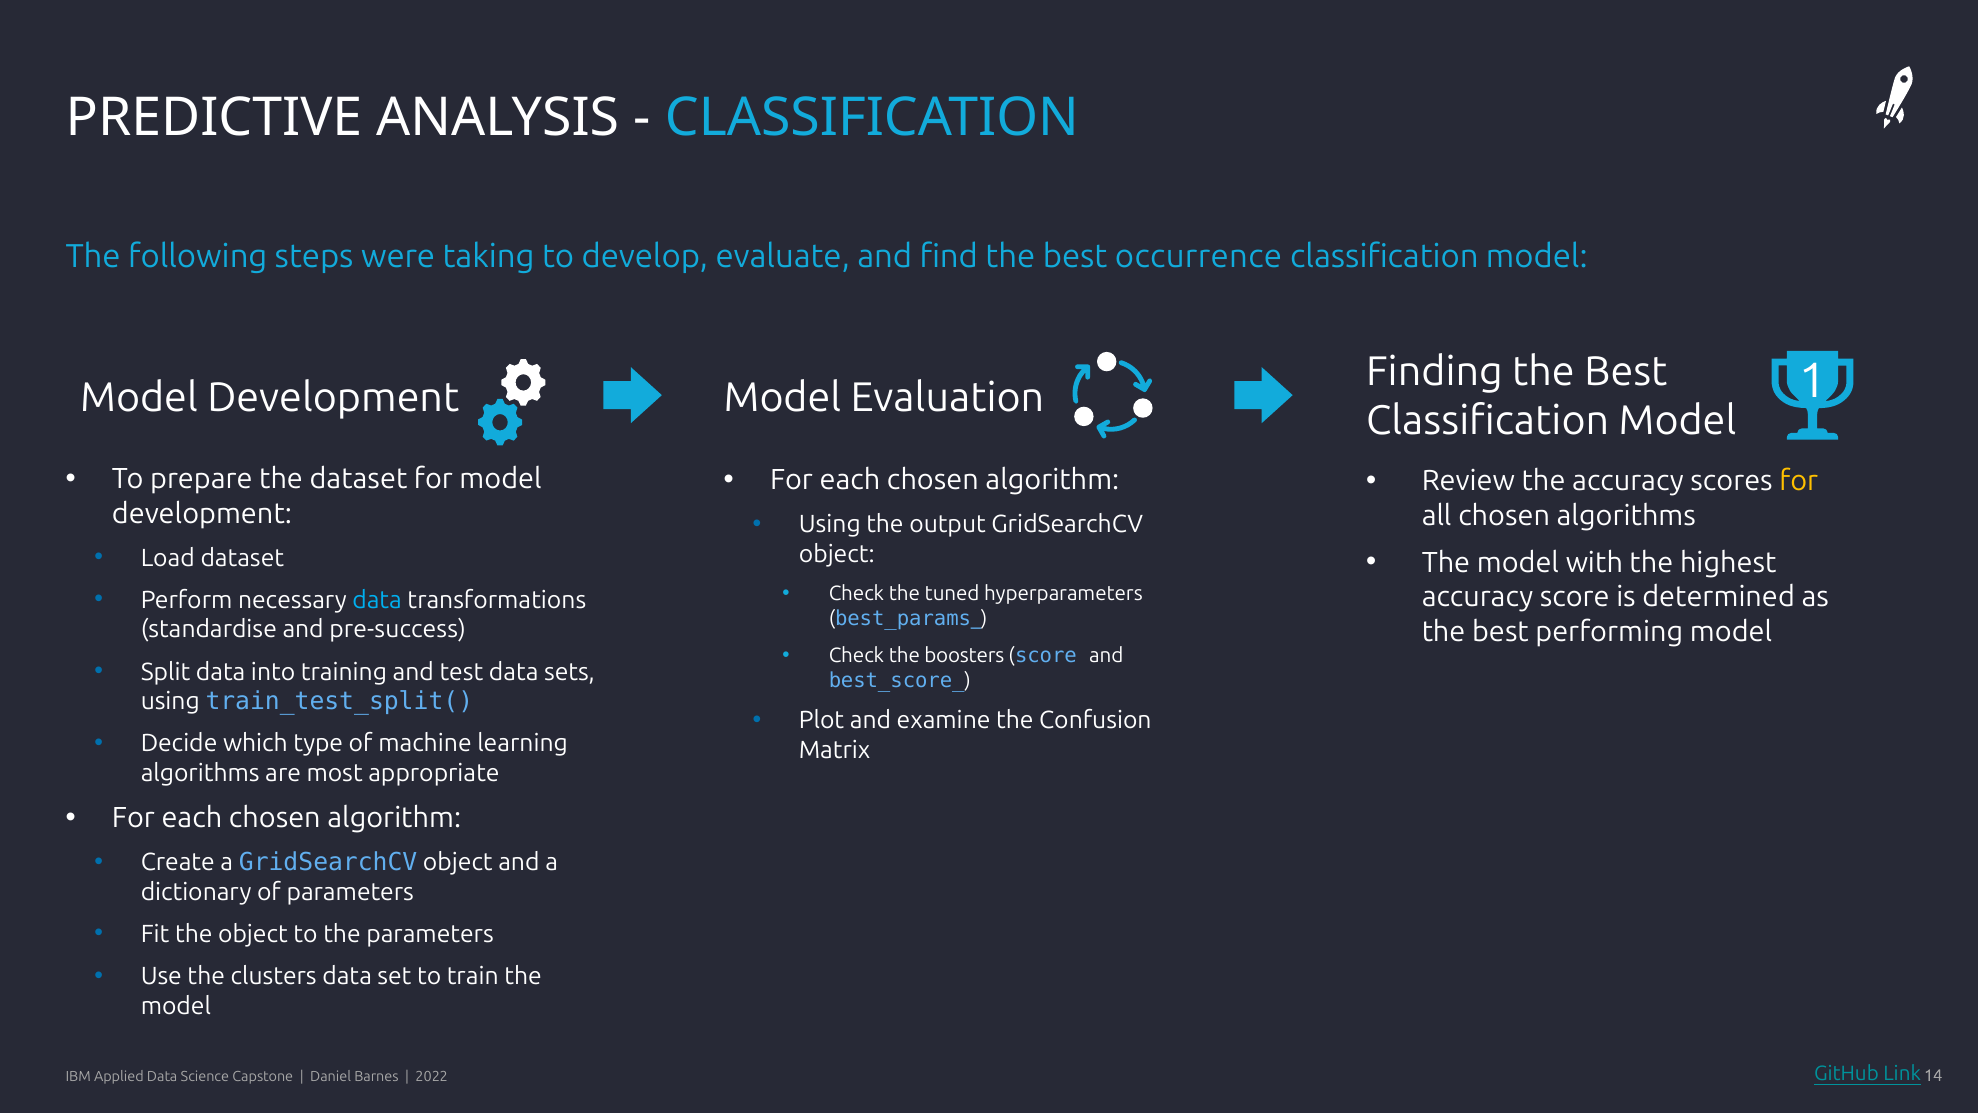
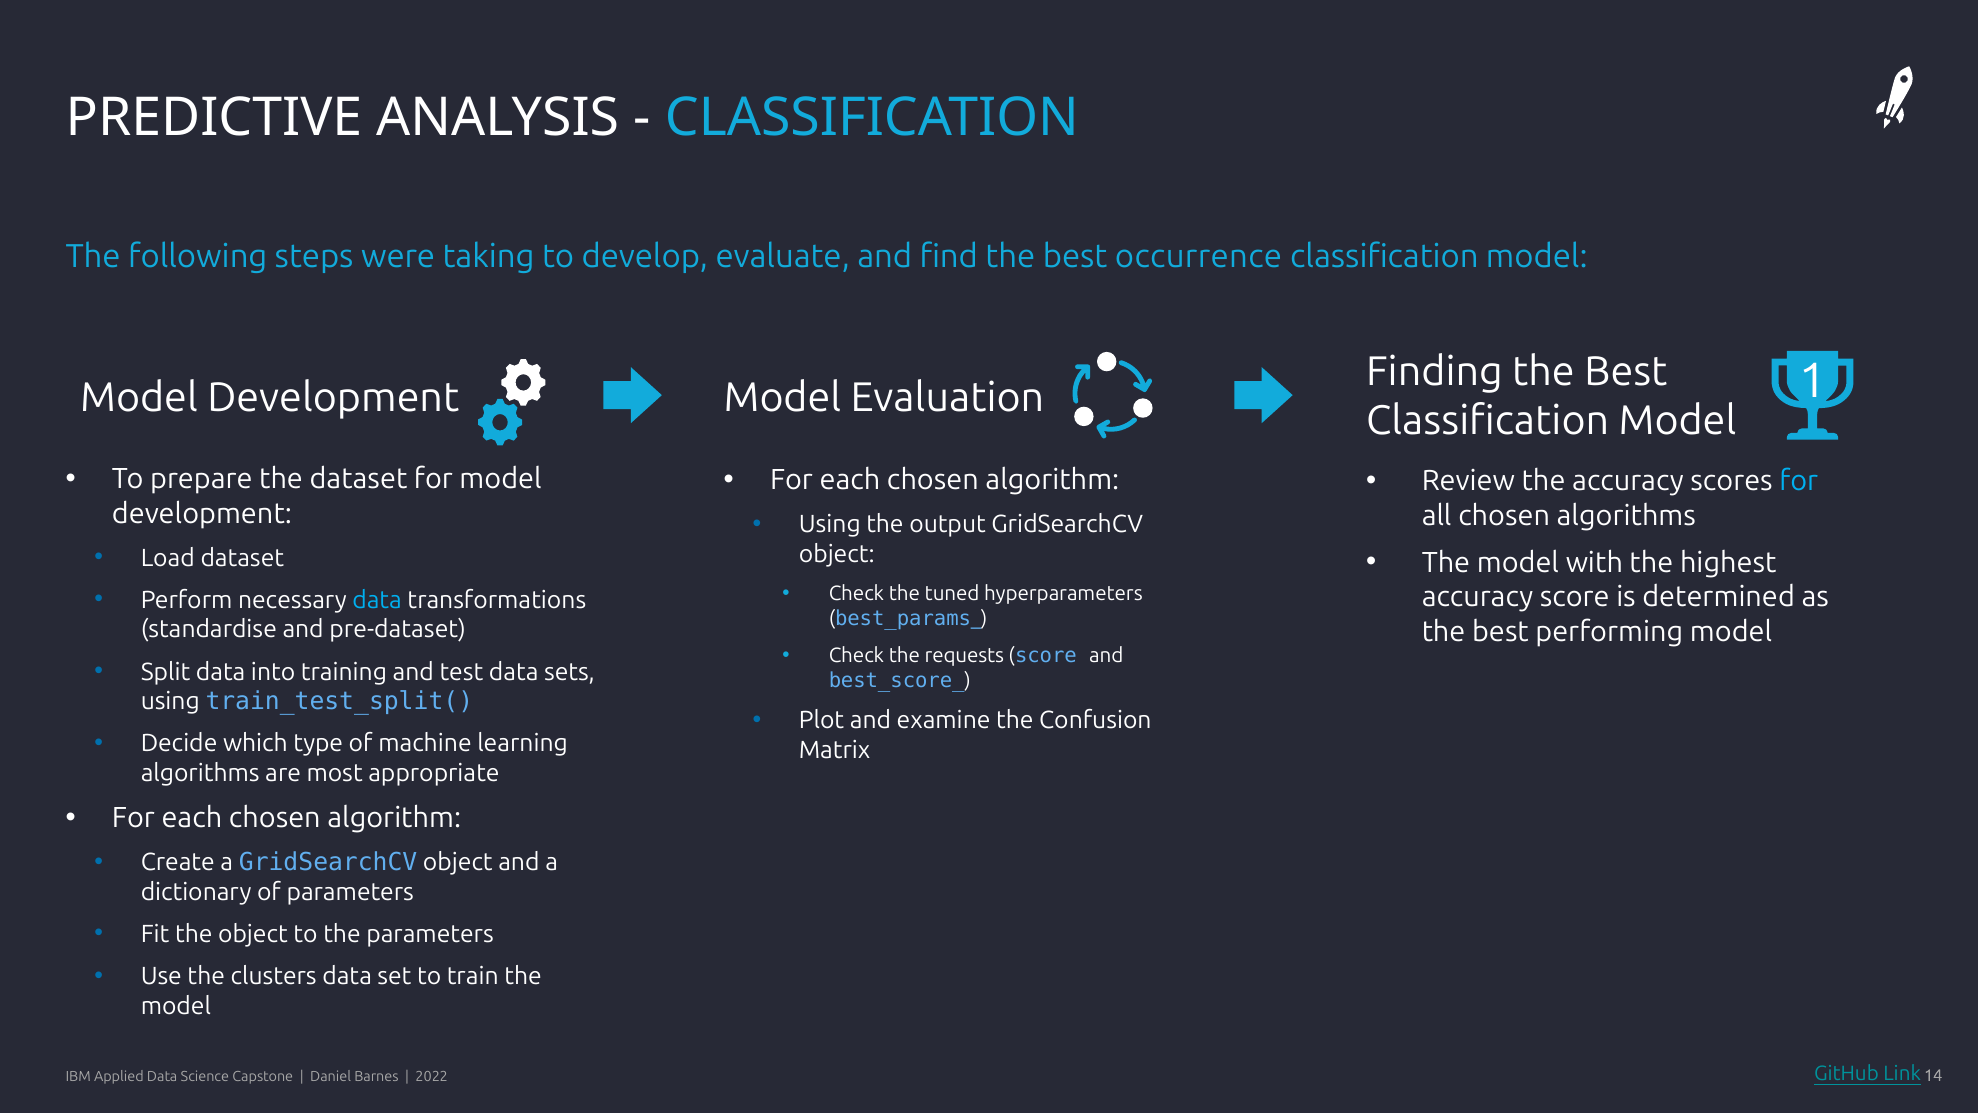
for colour: yellow -> light blue (1799, 481)
pre-success: pre-success -> pre-dataset (398, 630)
boosters: boosters -> requests (964, 655)
